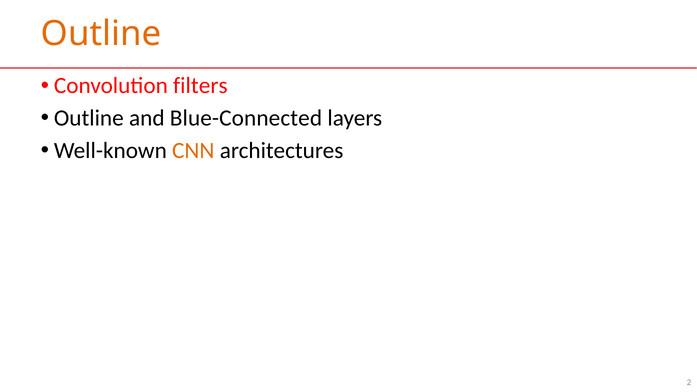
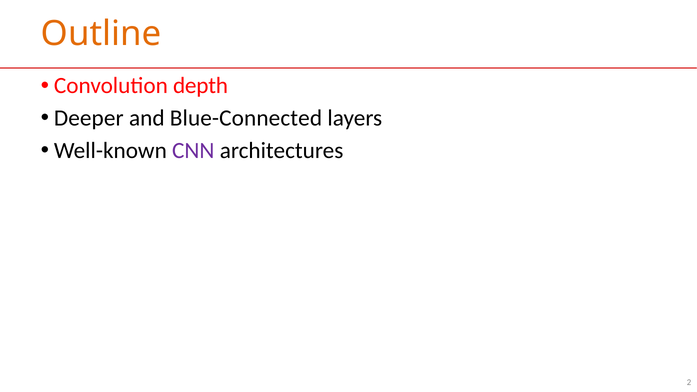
filters: filters -> depth (200, 86)
Outline: Outline -> Deeper (89, 118)
CNN colour: orange -> purple (193, 151)
